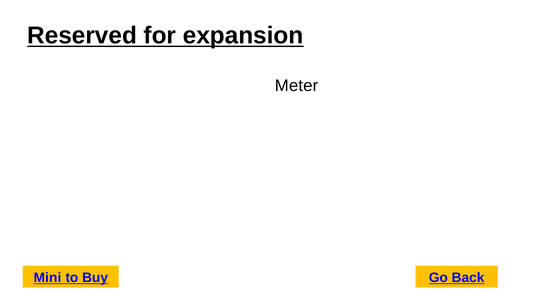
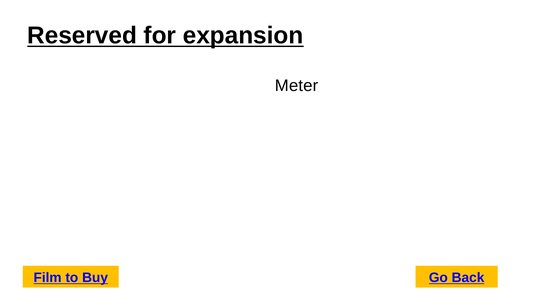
Mini: Mini -> Film (48, 278)
